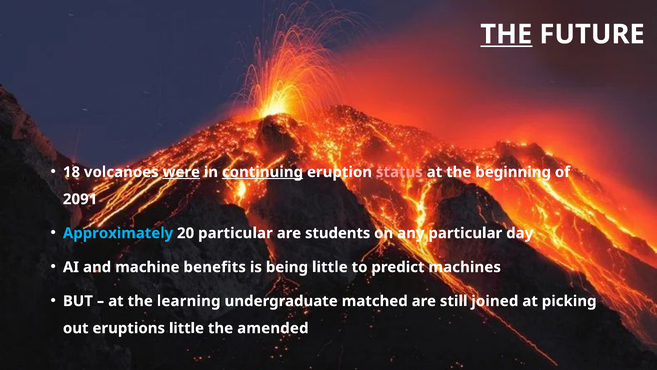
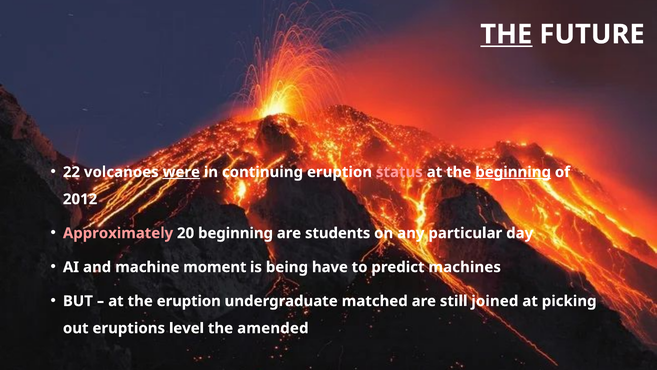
18: 18 -> 22 (71, 172)
continuing underline: present -> none (262, 172)
beginning underline: none -> present (513, 172)
2091: 2091 -> 2012 (80, 199)
Approximately colour: light blue -> pink (118, 233)
20 particular: particular -> beginning (236, 233)
benefits: benefits -> moment (215, 267)
being little: little -> have (330, 267)
the learning: learning -> eruption (189, 301)
eruptions little: little -> level (186, 328)
